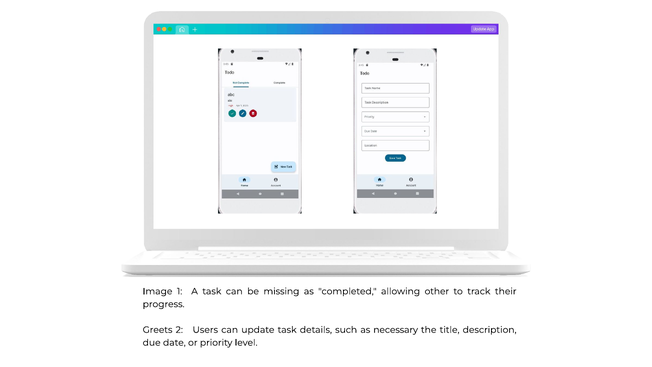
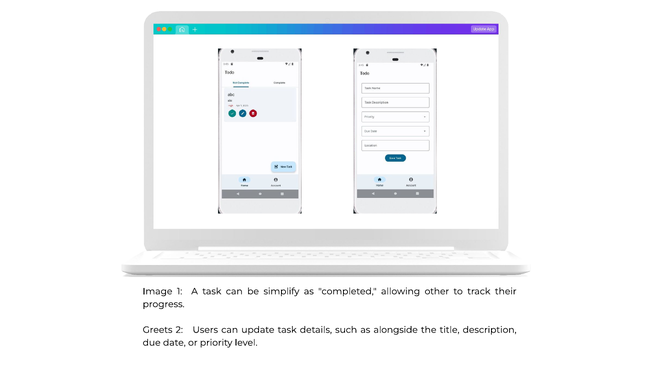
missing: missing -> simplify (281, 291)
necessary: necessary -> alongside (396, 330)
